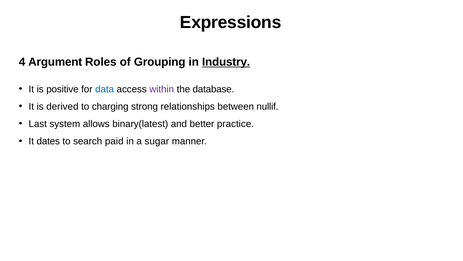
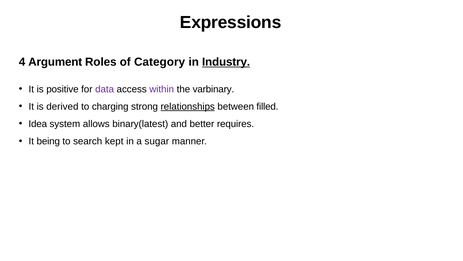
Grouping: Grouping -> Category (160, 62)
data colour: blue -> purple (105, 89)
database: database -> varbinary (213, 89)
relationships underline: none -> present (188, 106)
nullif: nullif -> filled (267, 106)
Last: Last -> Idea (38, 124)
practice: practice -> requires (236, 124)
dates: dates -> being (48, 141)
paid: paid -> kept (114, 141)
